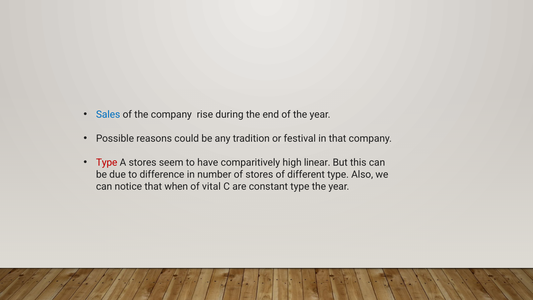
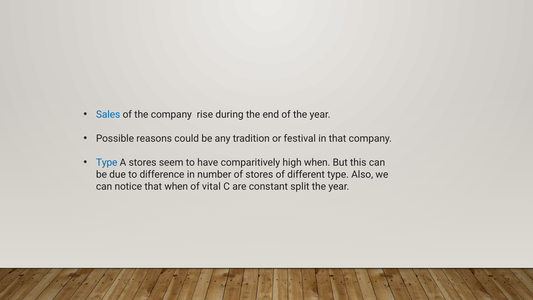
Type colour: red -> blue (107, 162)
high linear: linear -> when (317, 162)
constant type: type -> split (300, 186)
